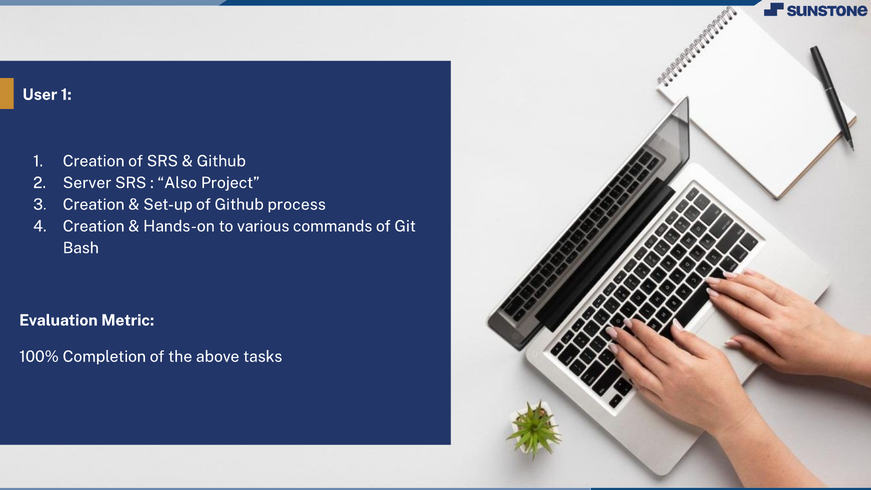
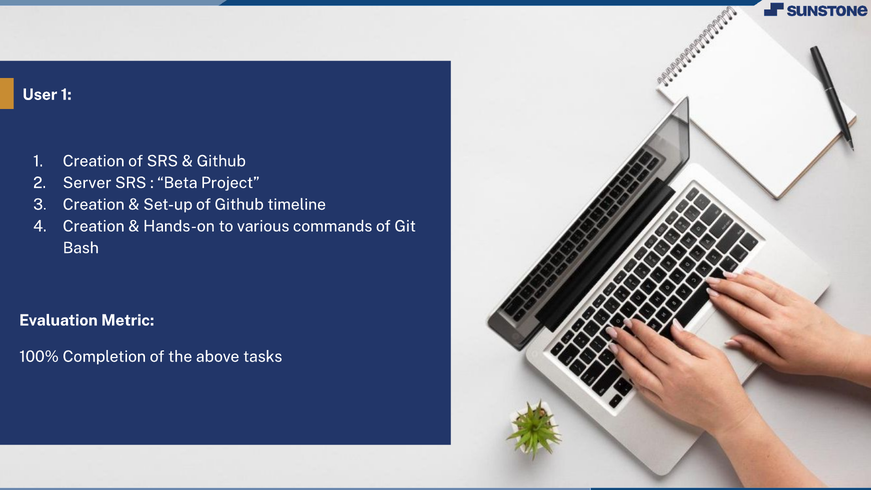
Also: Also -> Beta (177, 183)
process: process -> timeline (297, 205)
